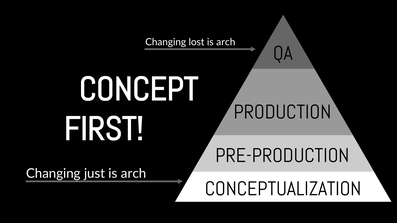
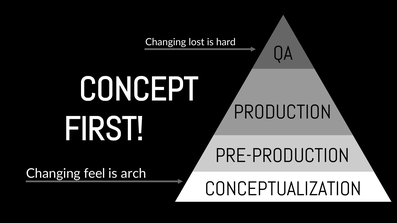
arch: arch -> hard (226, 42)
just: just -> feel (95, 174)
